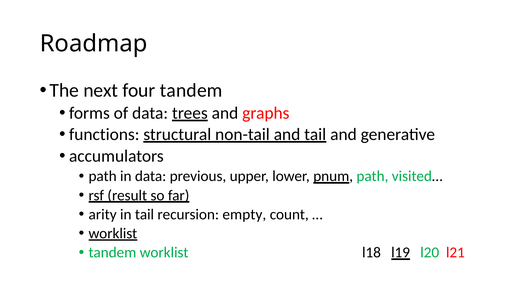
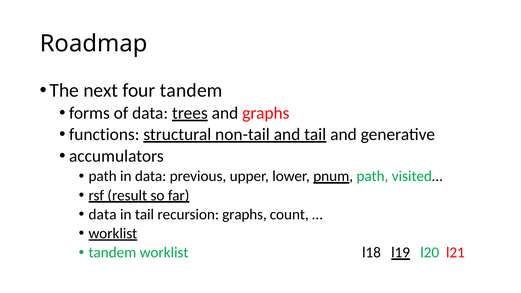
arity: arity -> data (103, 214)
recursion empty: empty -> graphs (244, 214)
